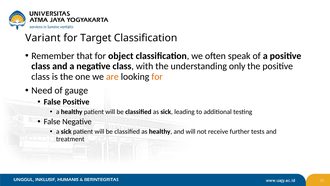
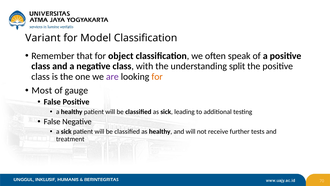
Target: Target -> Model (96, 38)
only: only -> split (237, 66)
are colour: orange -> purple (112, 77)
Need: Need -> Most (42, 90)
